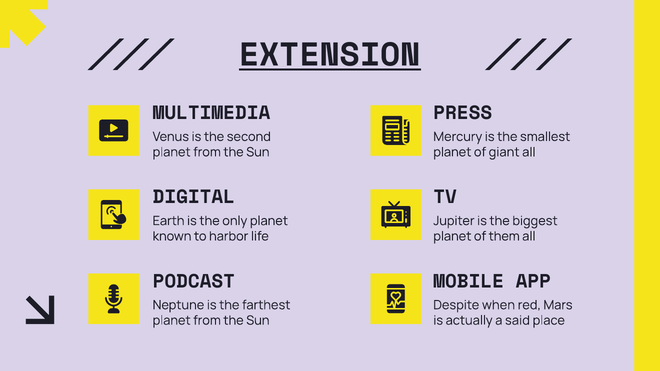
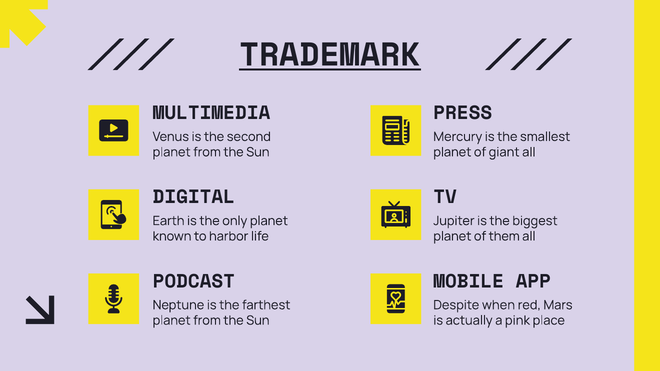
EXTENSION: EXTENSION -> TRADEMARK (330, 55)
said: said -> pink (517, 321)
